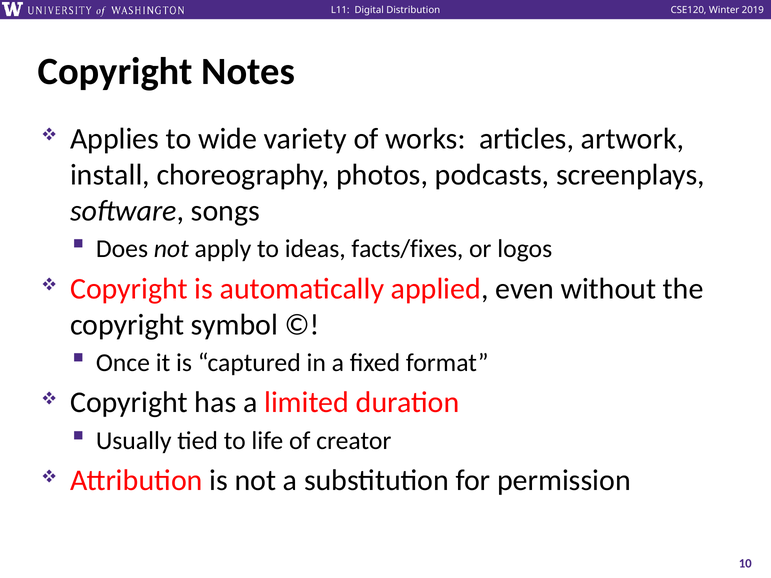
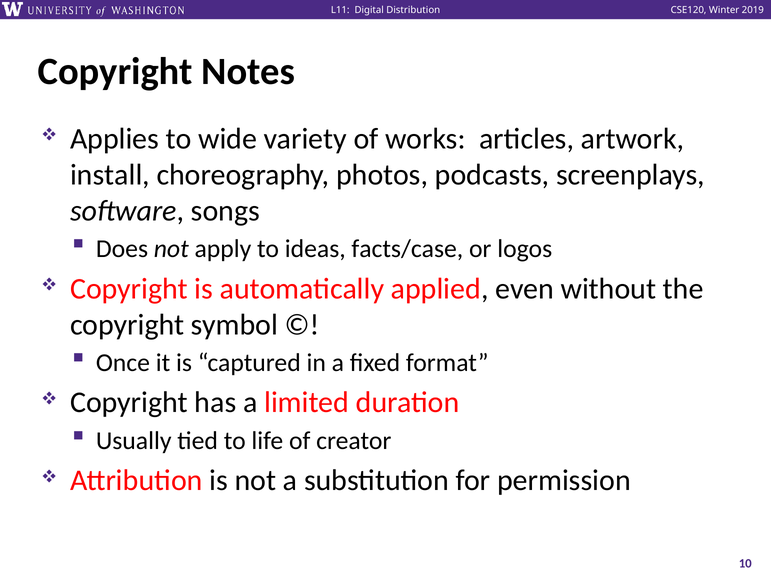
facts/fixes: facts/fixes -> facts/case (407, 249)
